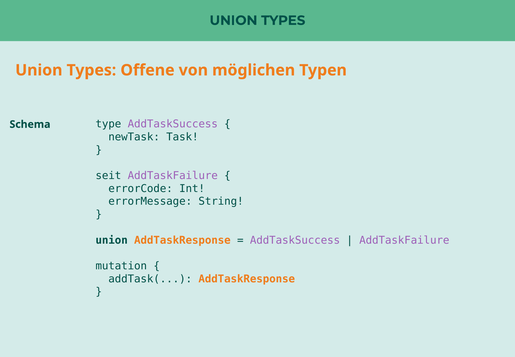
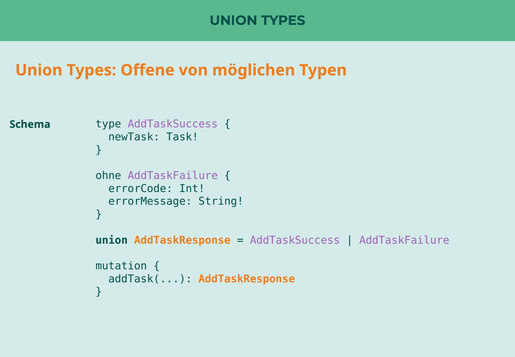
seit: seit -> ohne (108, 175)
